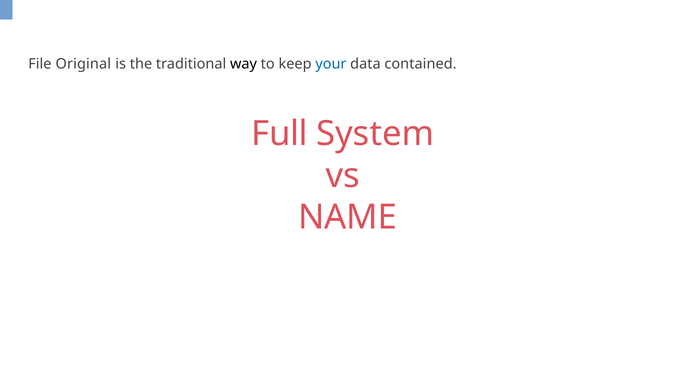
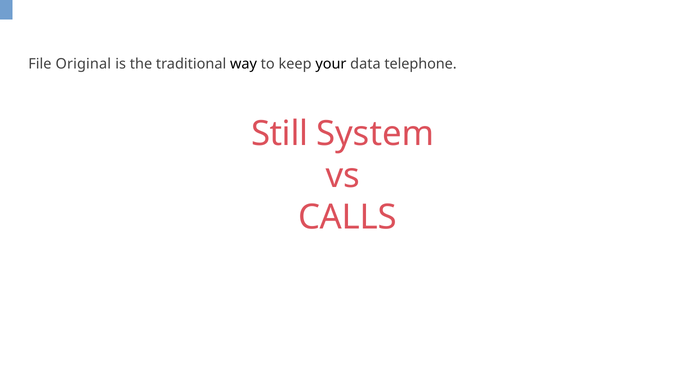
your colour: blue -> black (331, 64)
contained: contained -> telephone (421, 64)
Full: Full -> Still (280, 134)
NAME: NAME -> CALLS (348, 217)
